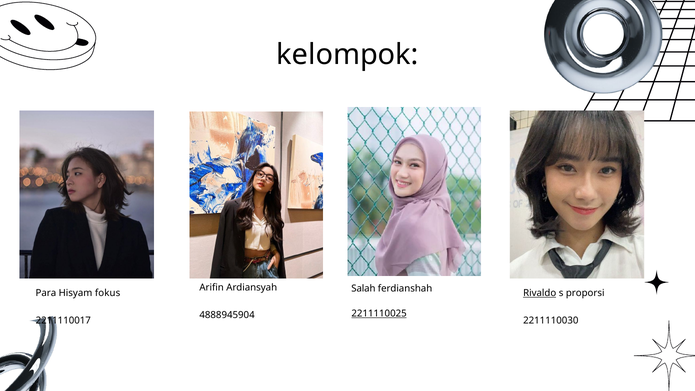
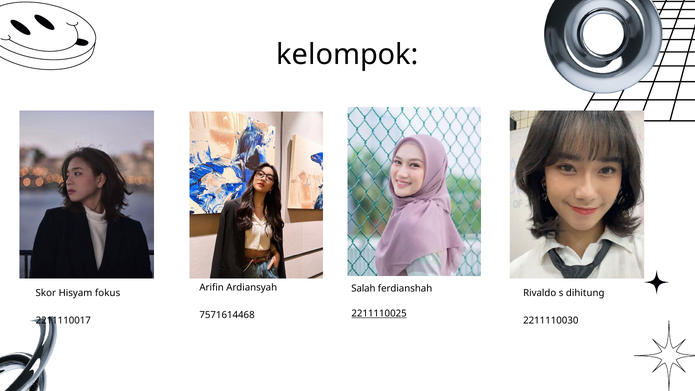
Rivaldo underline: present -> none (540, 293)
proporsi: proporsi -> dihitung (585, 293)
Para: Para -> Skor (46, 293)
4888945904: 4888945904 -> 7571614468 (227, 315)
